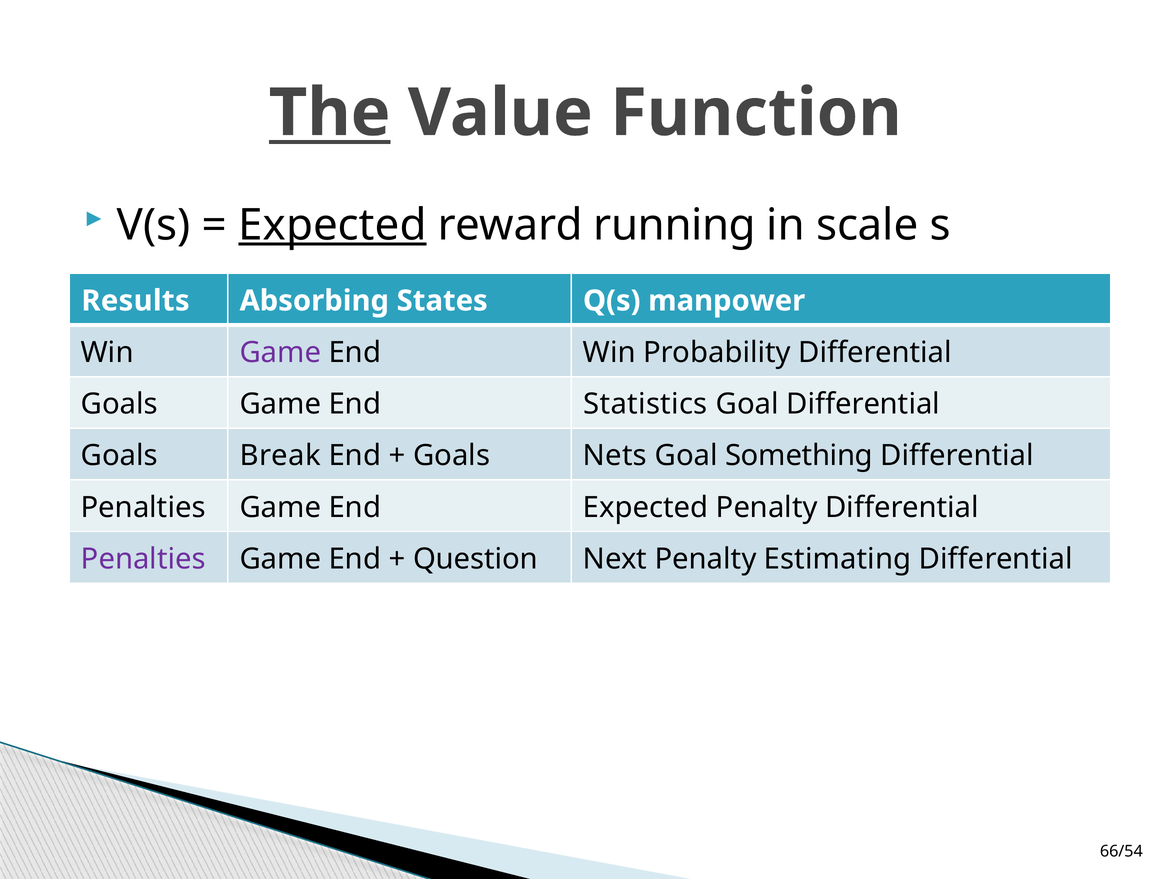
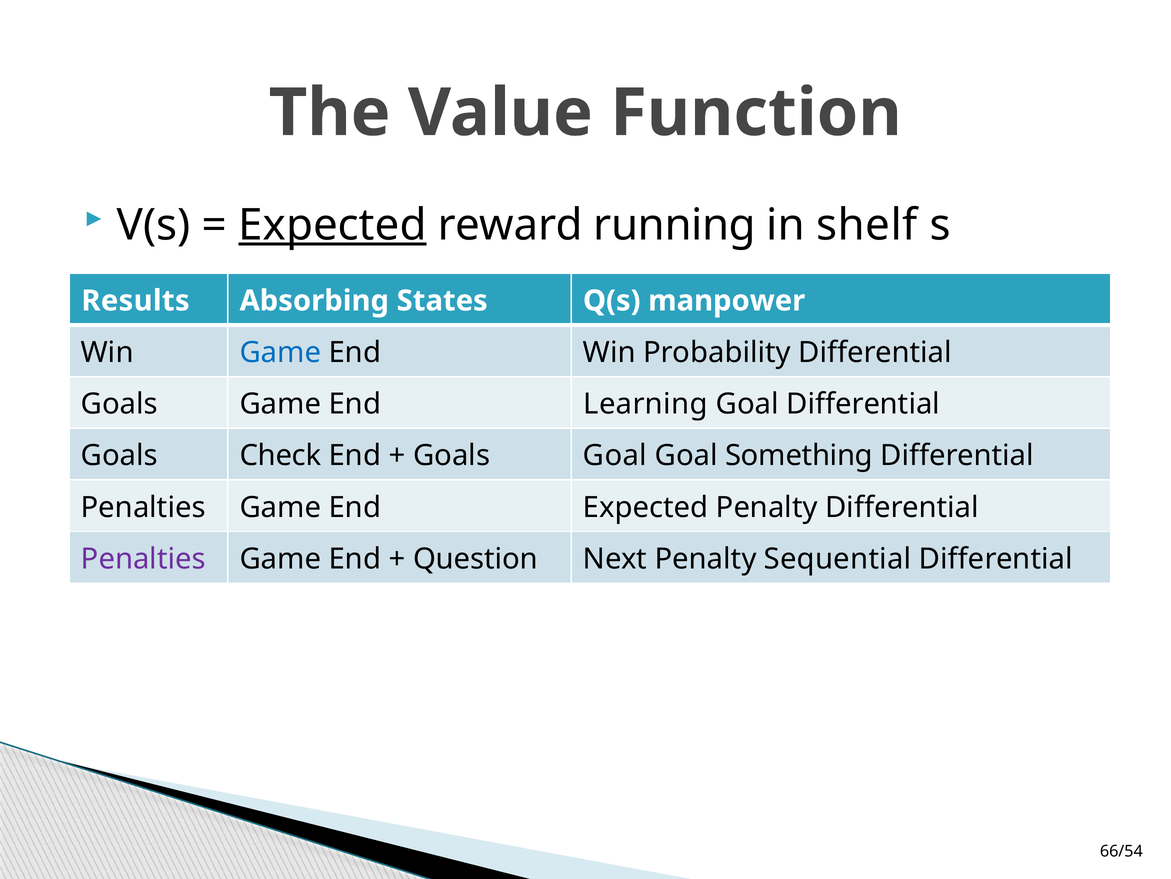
The underline: present -> none (330, 113)
scale: scale -> shelf (867, 225)
Game colour: purple -> blue (280, 352)
Statistics: Statistics -> Learning (645, 404)
Break: Break -> Check (280, 455)
Goals Nets: Nets -> Goal (615, 455)
Estimating: Estimating -> Sequential (838, 559)
